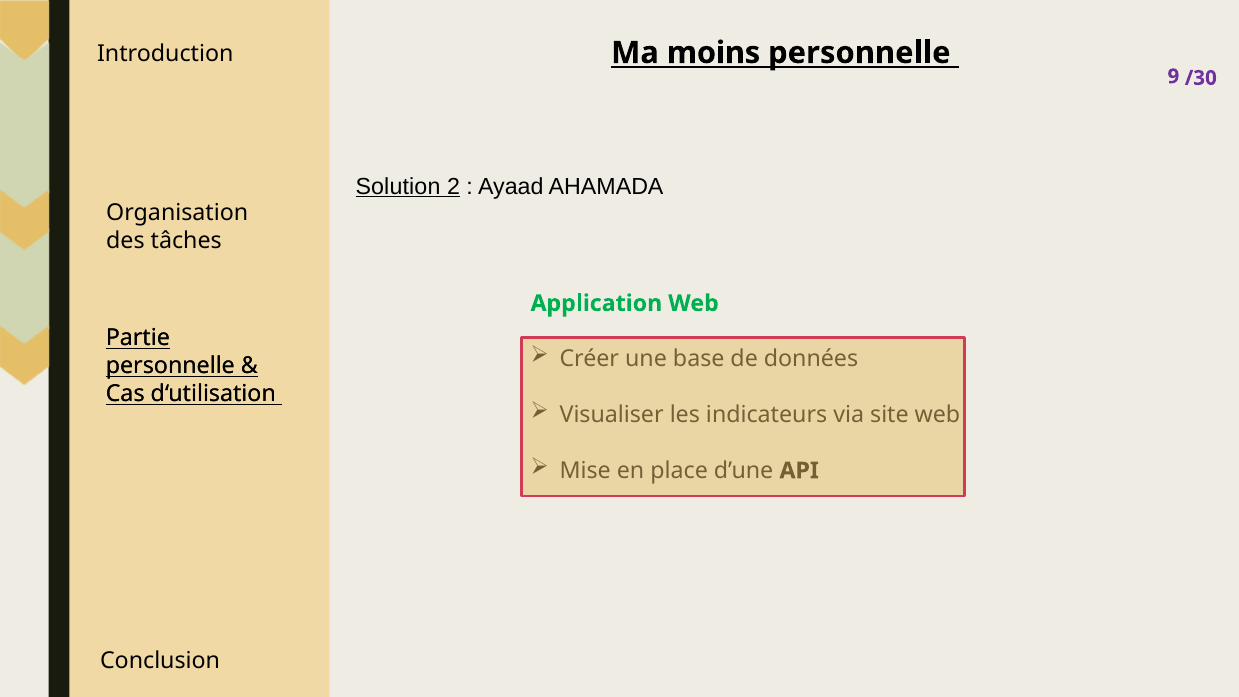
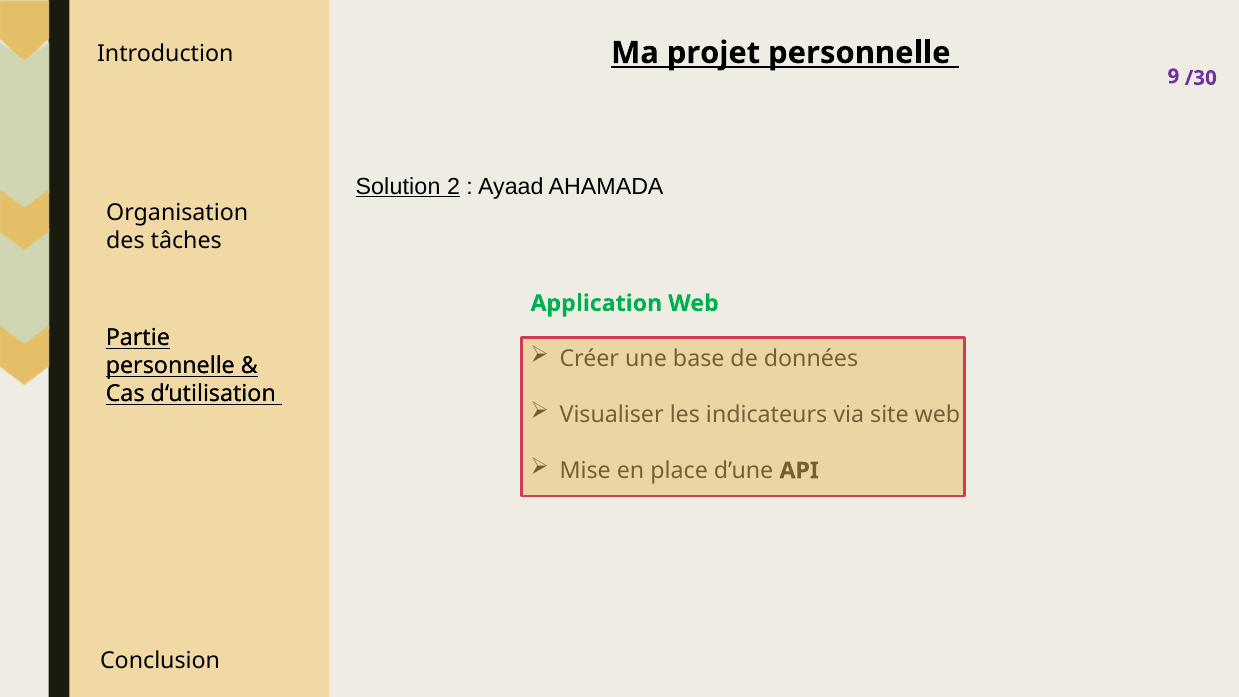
moins: moins -> projet (714, 53)
